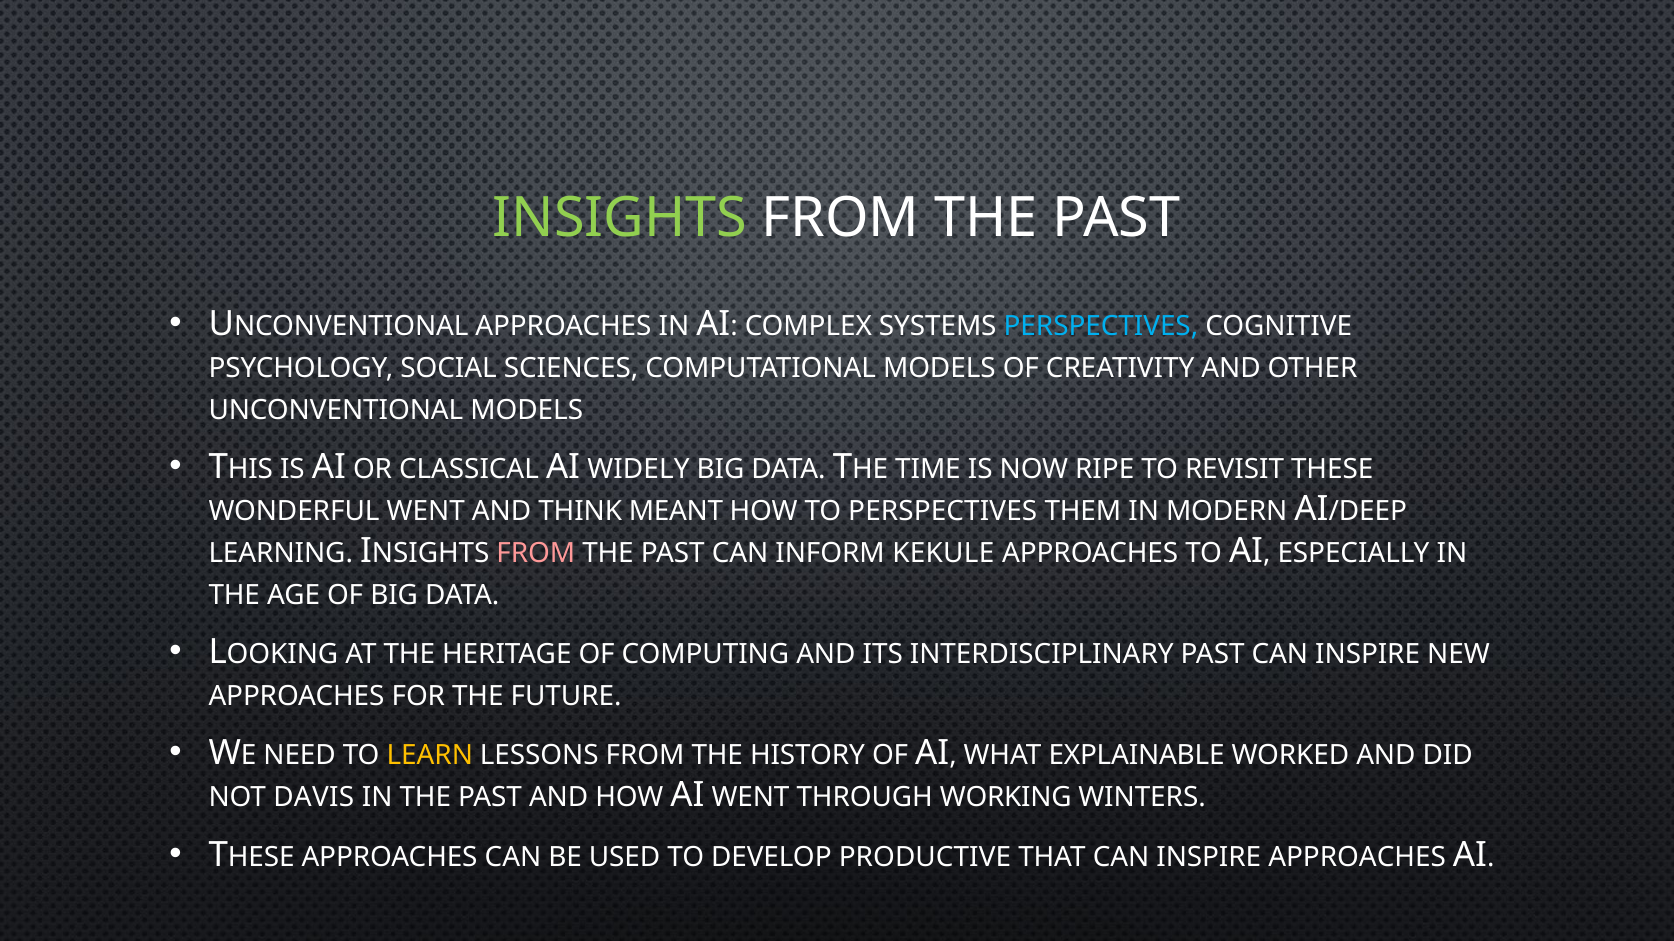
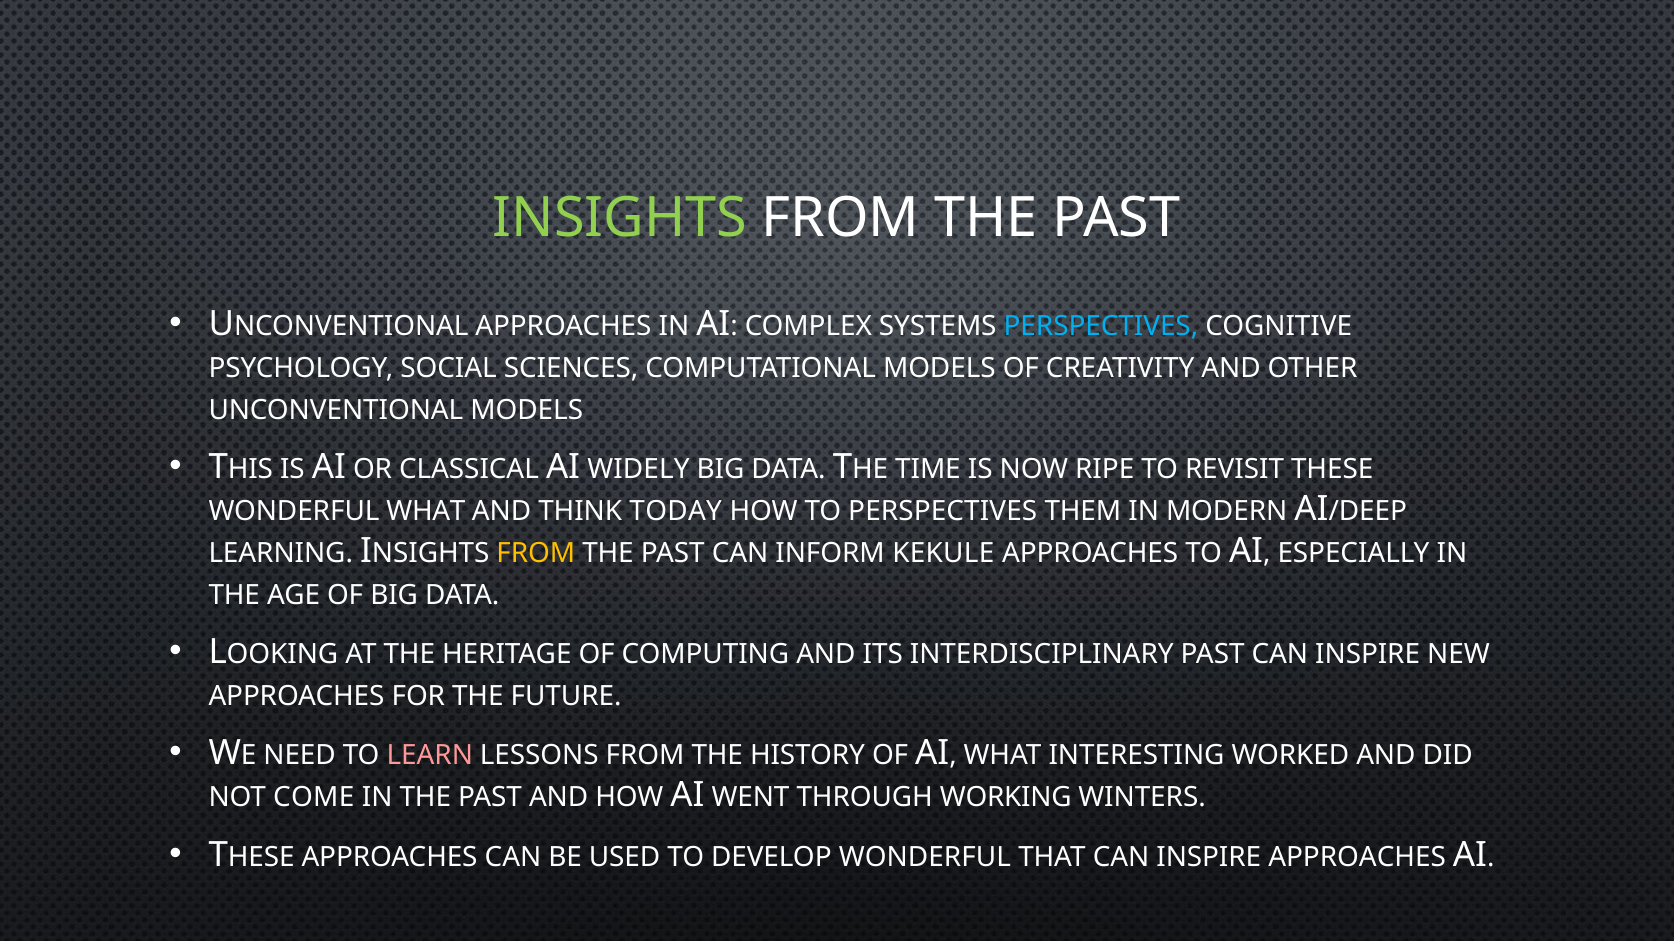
WONDERFUL WENT: WENT -> WHAT (426, 512)
MEANT: MEANT -> TODAY (676, 512)
FROM colour: pink -> yellow (536, 554)
LEARN colour: yellow -> pink (430, 756)
EXPLAINABLE: EXPLAINABLE -> INTERESTING (1137, 756)
DAVIS: DAVIS -> COME (314, 798)
DEVELOP PRODUCTIVE: PRODUCTIVE -> WONDERFUL (925, 857)
